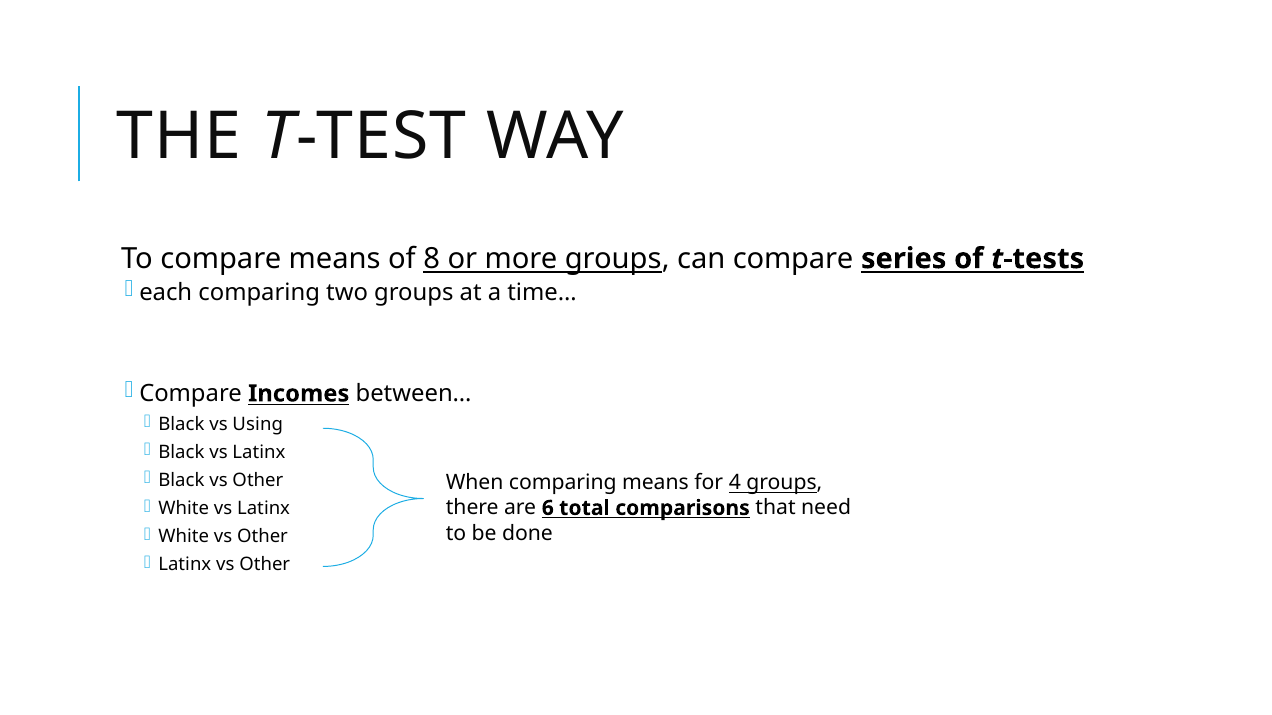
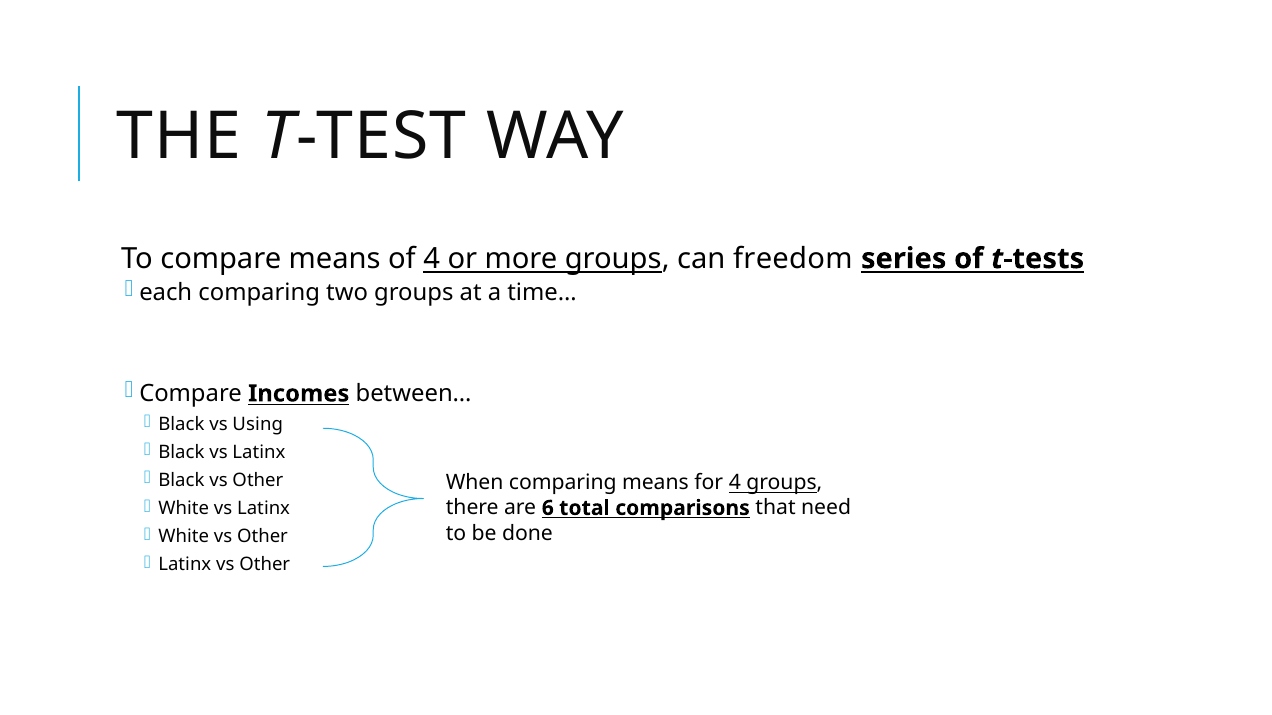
of 8: 8 -> 4 (432, 259)
can compare: compare -> freedom (793, 259)
